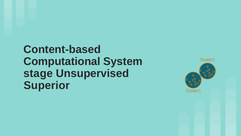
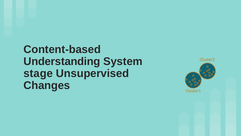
Computational: Computational -> Understanding (62, 61)
Superior: Superior -> Changes (47, 85)
